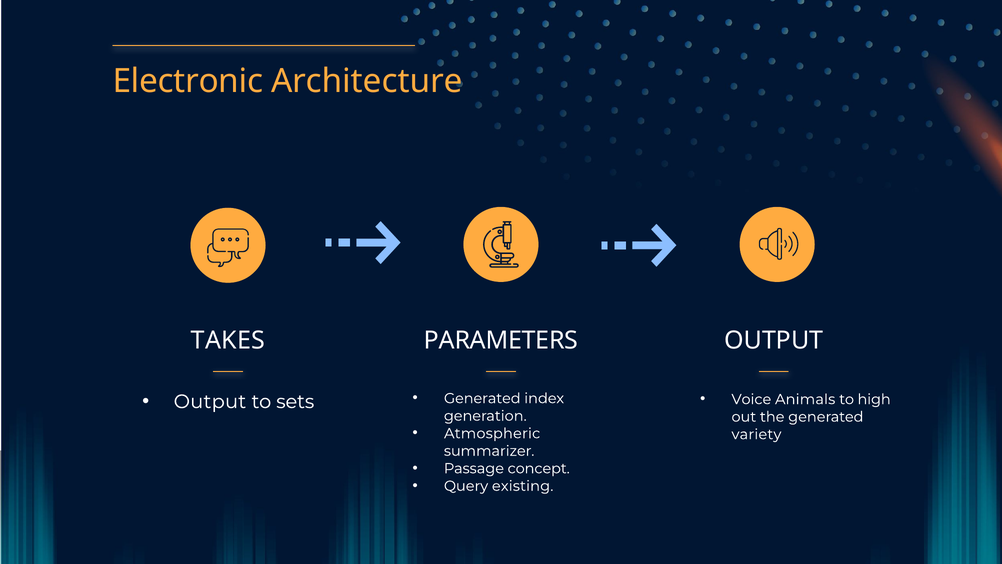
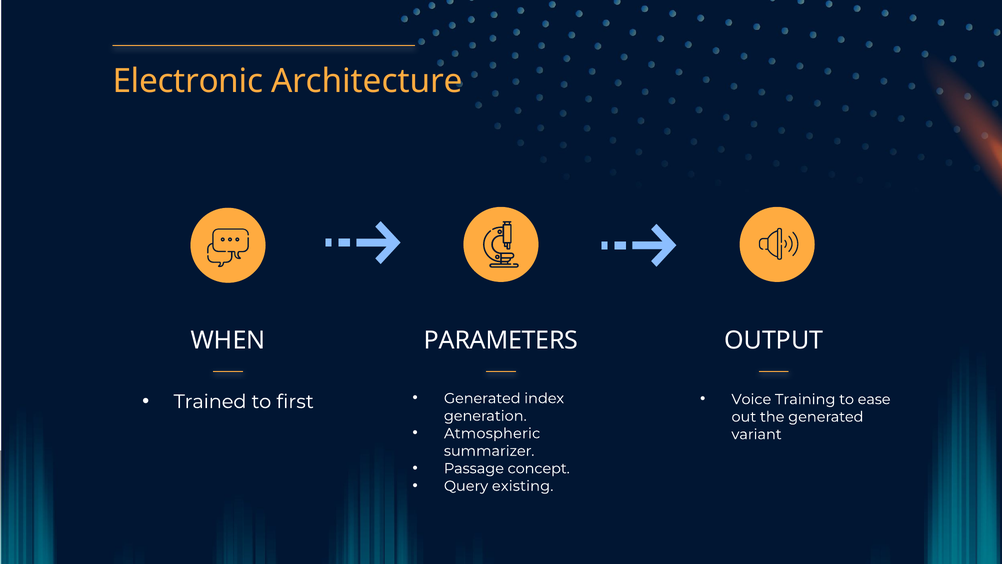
TAKES: TAKES -> WHEN (228, 340)
Output: Output -> Trained (210, 401)
sets: sets -> first (295, 401)
Animals: Animals -> Training (805, 399)
high: high -> ease (874, 399)
variety: variety -> variant (757, 434)
